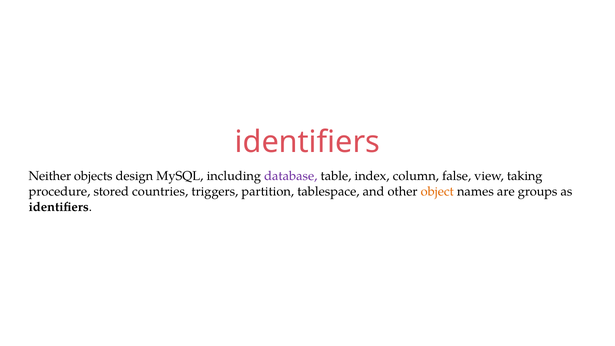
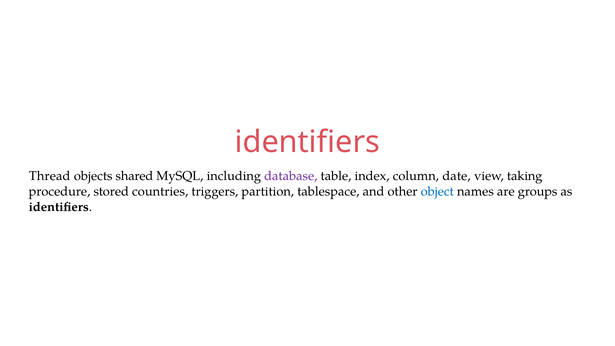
Neither: Neither -> Thread (50, 176)
design: design -> shared (134, 176)
false: false -> date (457, 176)
object colour: orange -> blue (437, 192)
